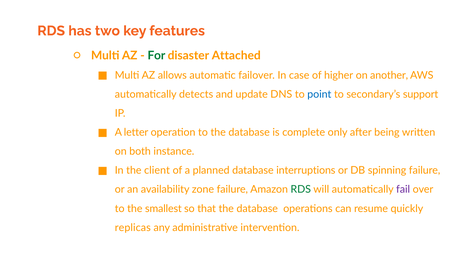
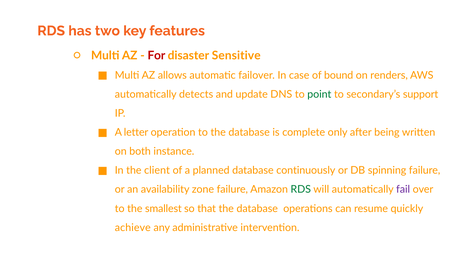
For colour: green -> red (156, 55)
Attached: Attached -> Sensitive (236, 55)
higher: higher -> bound (339, 75)
another: another -> renders (389, 75)
point colour: blue -> green (319, 94)
interruptions: interruptions -> continuously (306, 170)
replicas: replicas -> achieve (133, 227)
